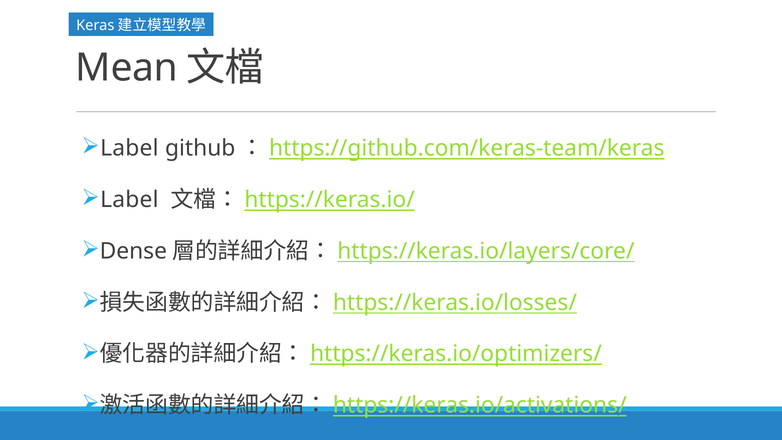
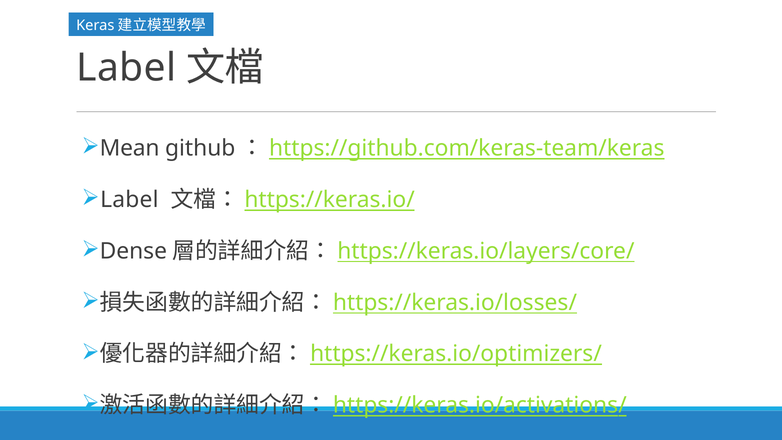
Mean: Mean -> Label (126, 68)
Label: Label -> Mean (130, 148)
